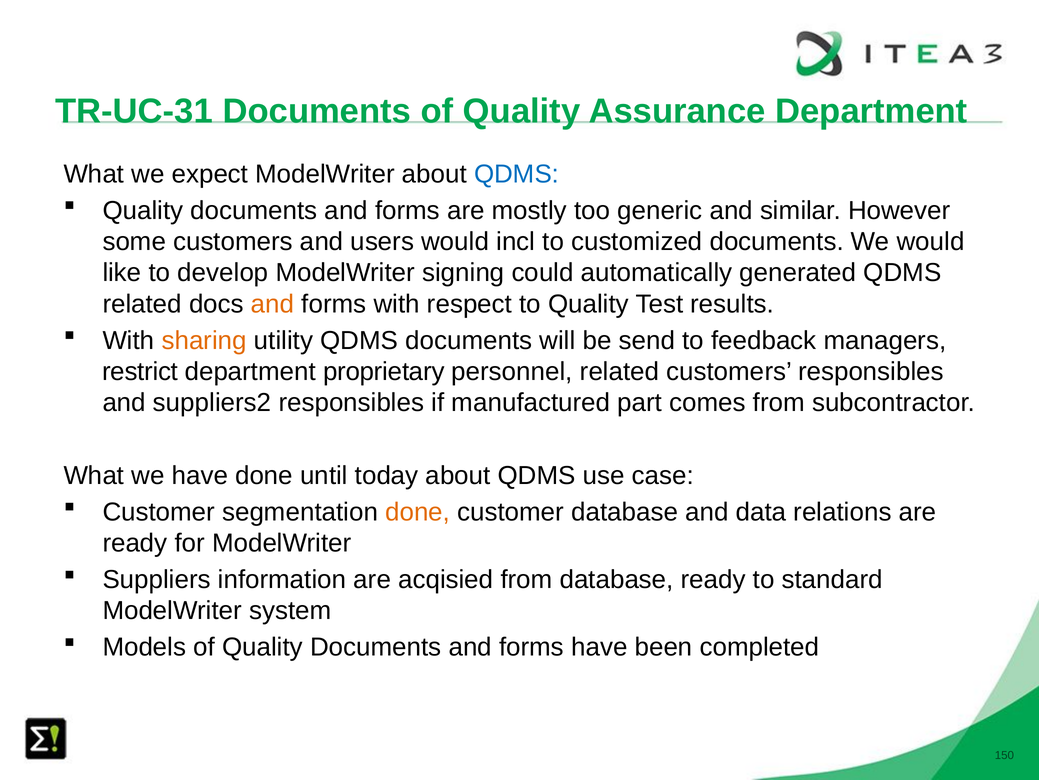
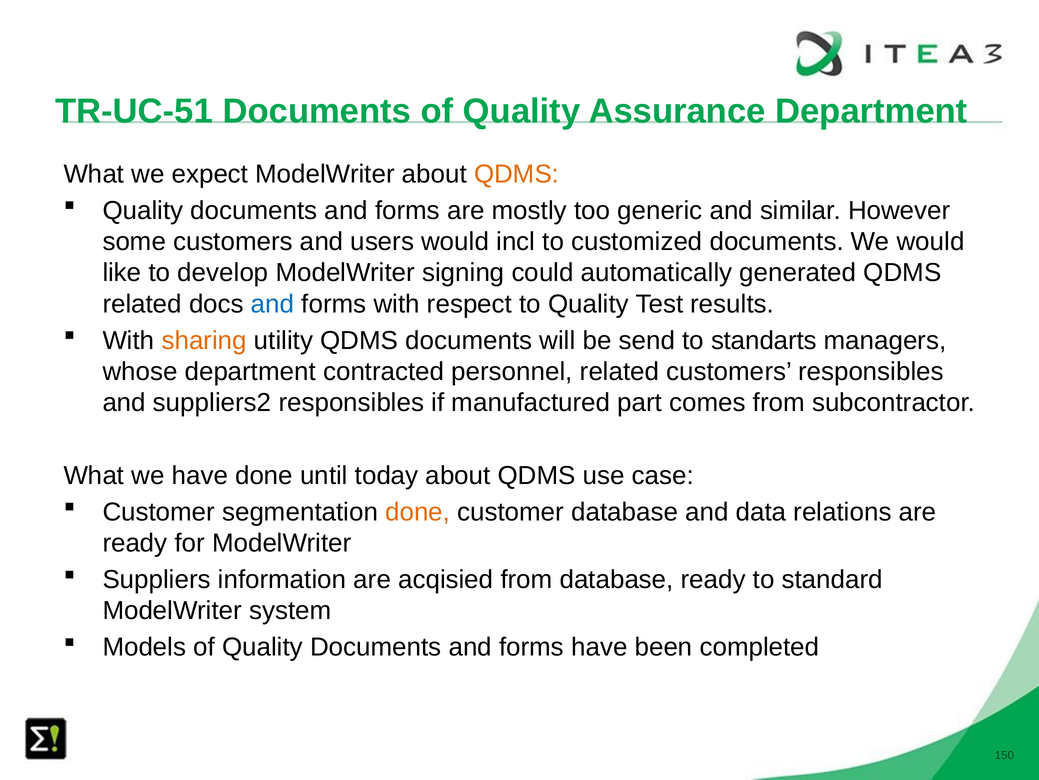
TR-UC-31: TR-UC-31 -> TR-UC-51 (134, 111)
QDMS colour: blue -> orange (517, 174)
and colour: orange -> blue (273, 304)
feedback: feedback -> standarts (764, 340)
restrict: restrict -> whose (140, 371)
proprietary: proprietary -> contracted (384, 371)
